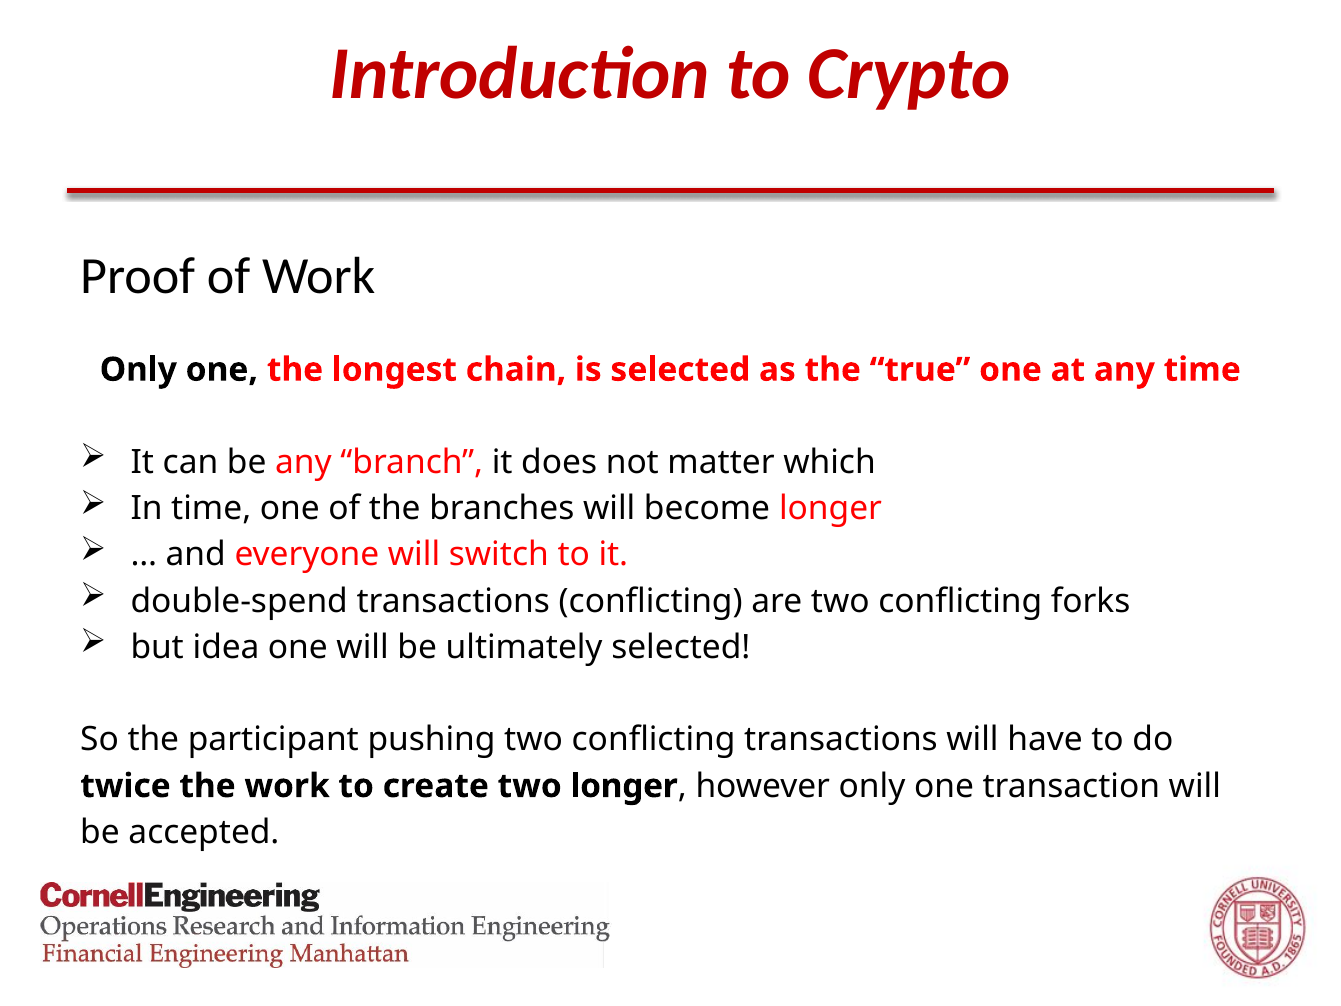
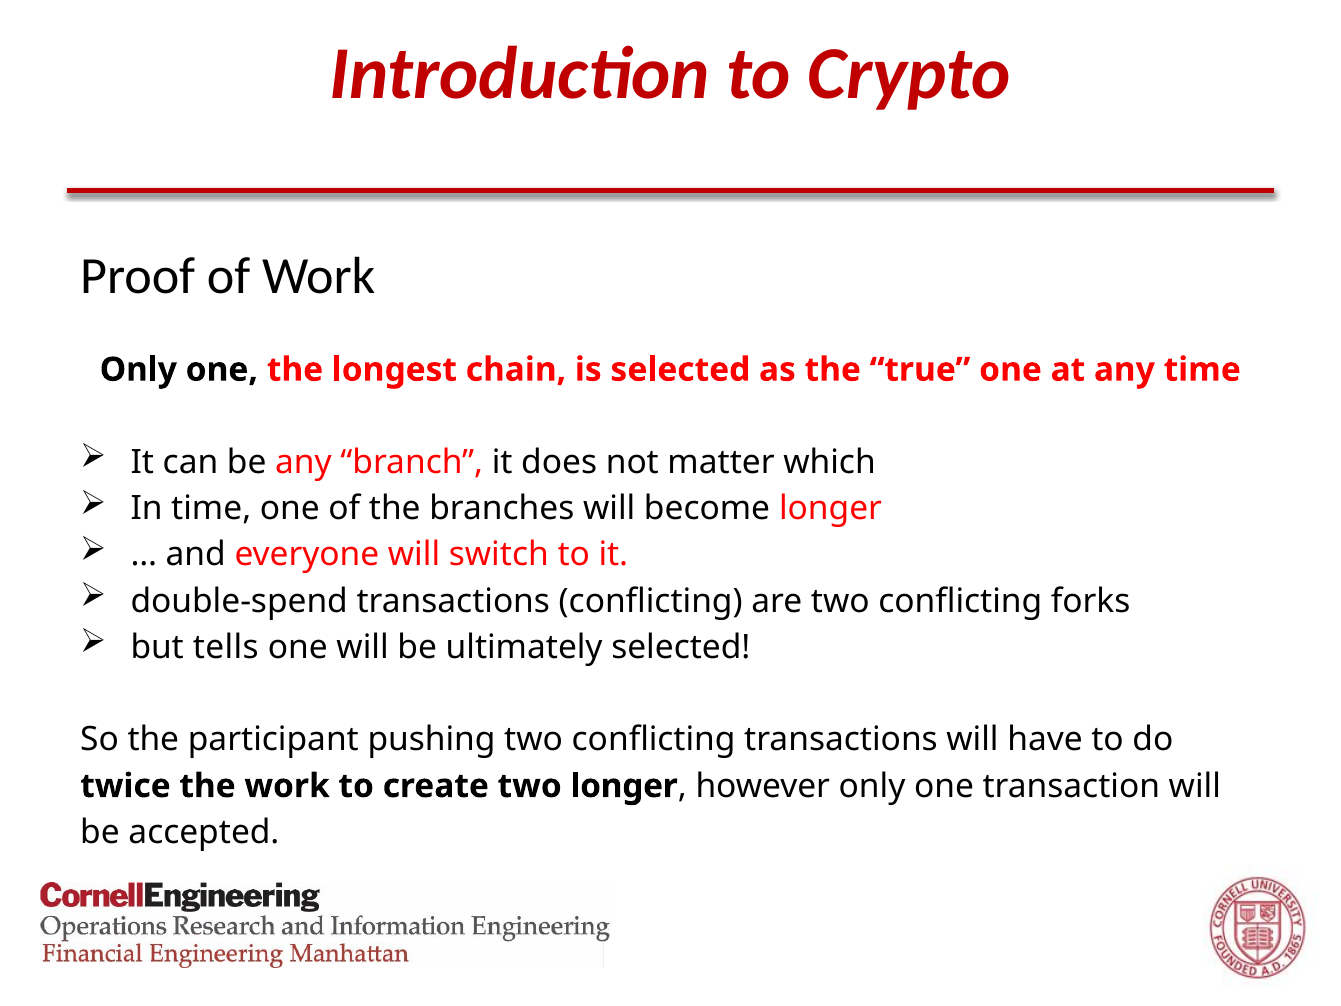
idea: idea -> tells (226, 647)
